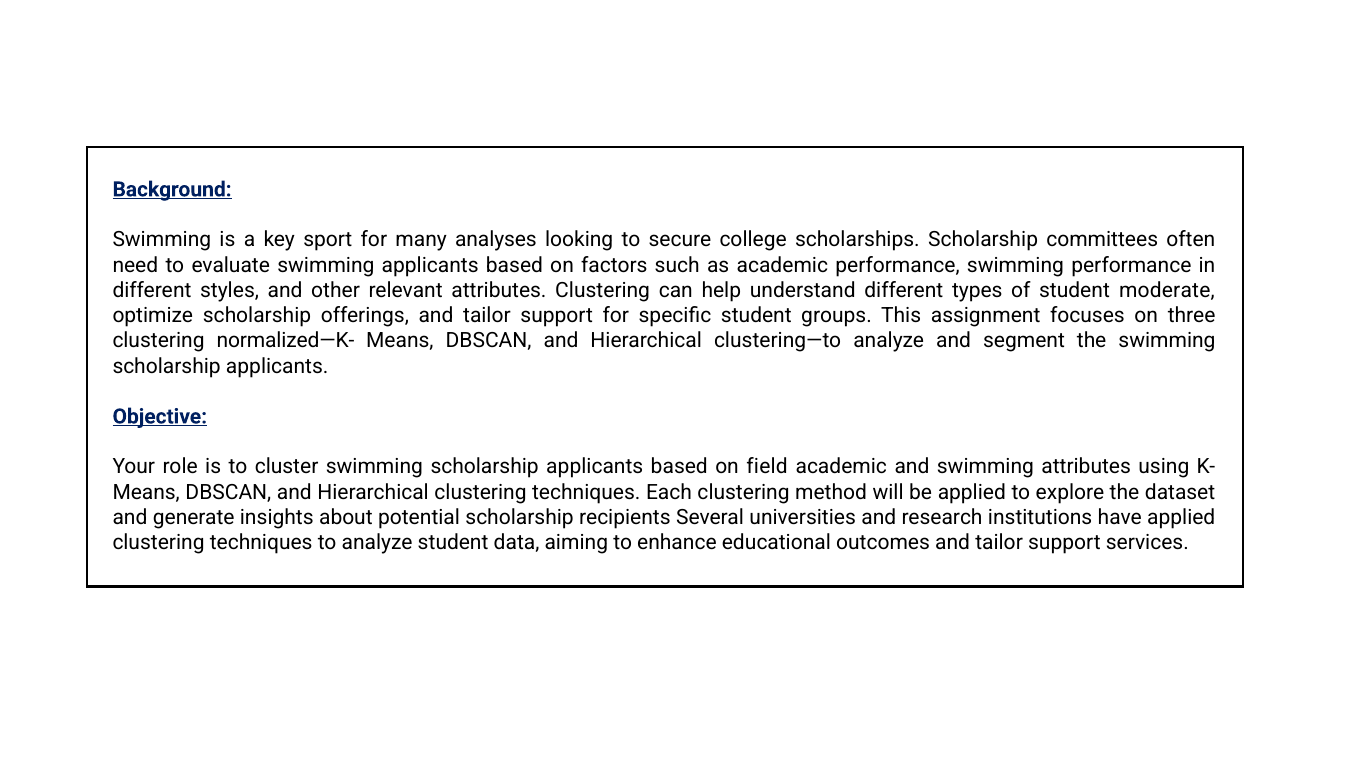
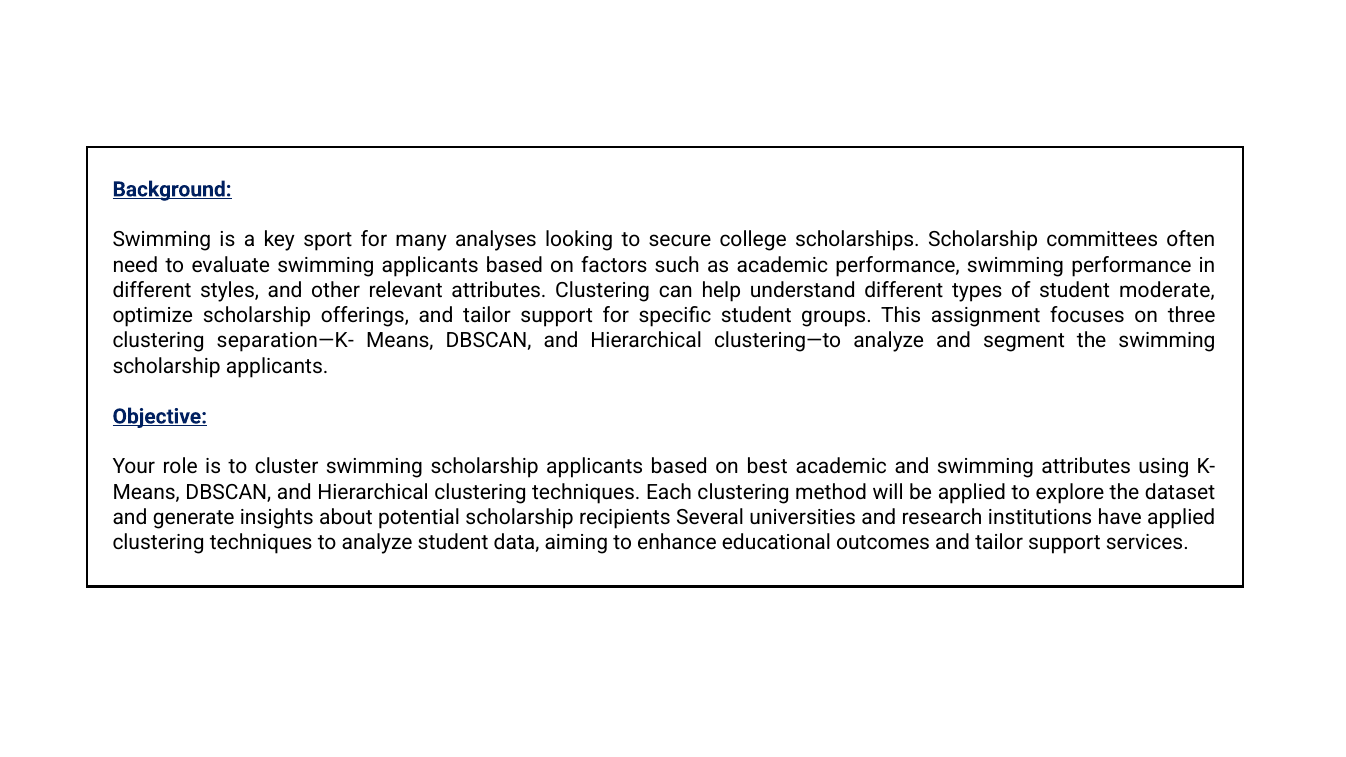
normalized—K-: normalized—K- -> separation—K- (285, 341)
field: field -> best (767, 467)
